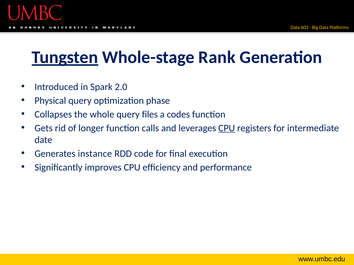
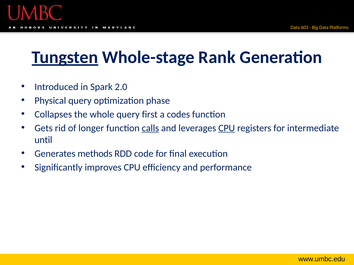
files: files -> first (150, 115)
calls underline: none -> present (150, 128)
date: date -> until (43, 140)
instance: instance -> methods (95, 154)
